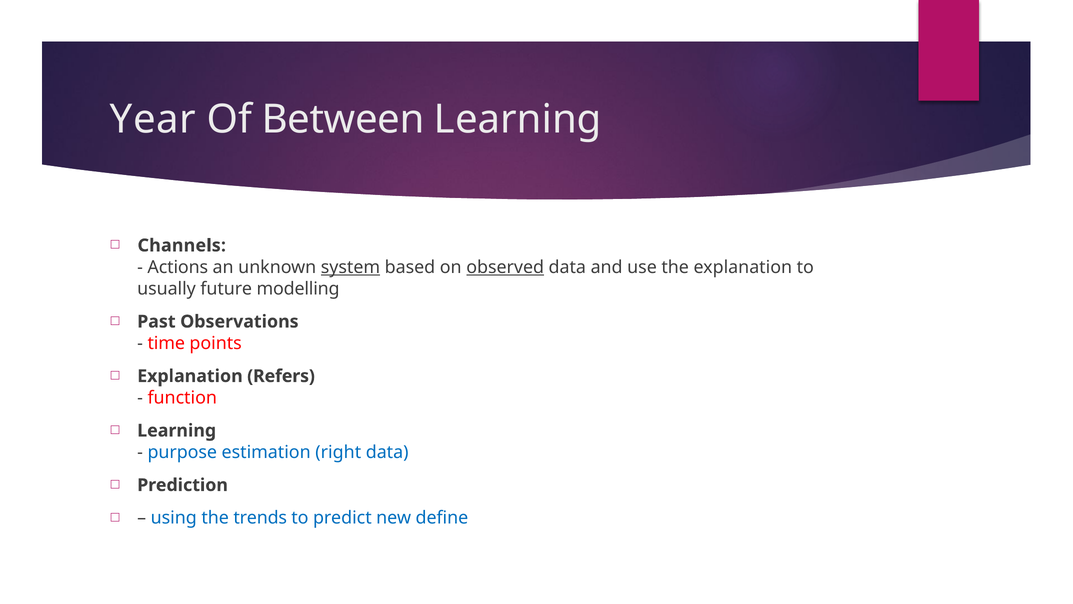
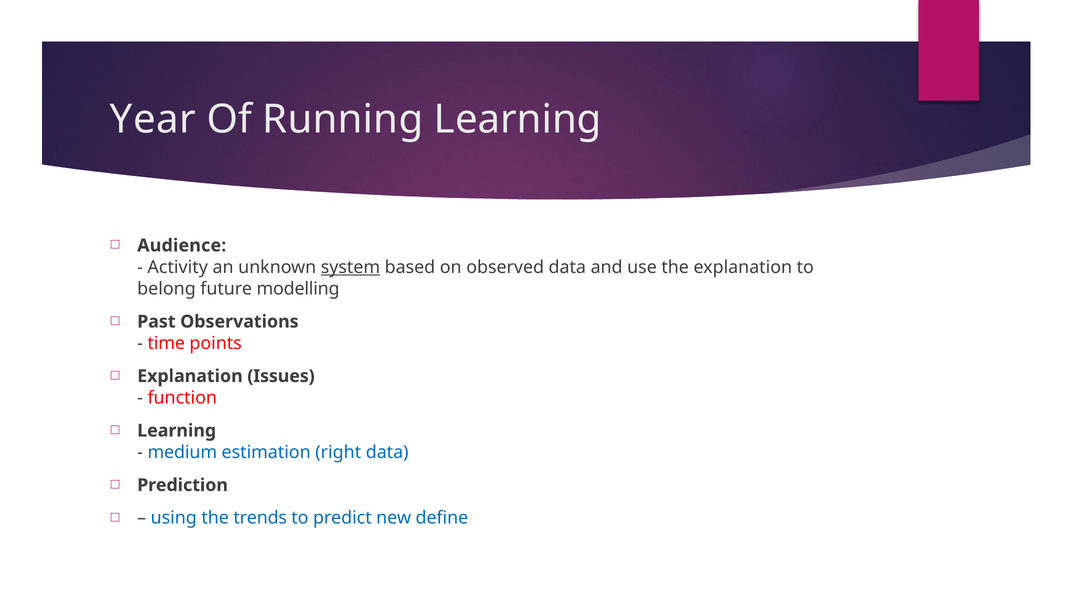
Between: Between -> Running (343, 120)
Channels: Channels -> Audience (182, 245)
Actions: Actions -> Activity (178, 267)
observed underline: present -> none (505, 267)
usually: usually -> belong (166, 289)
Refers: Refers -> Issues (281, 376)
purpose: purpose -> medium (182, 452)
